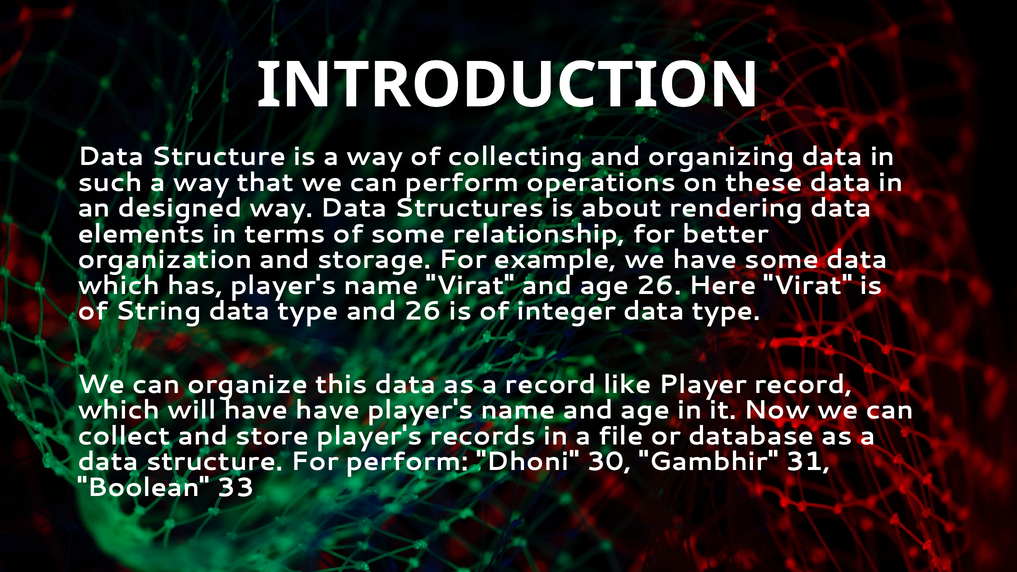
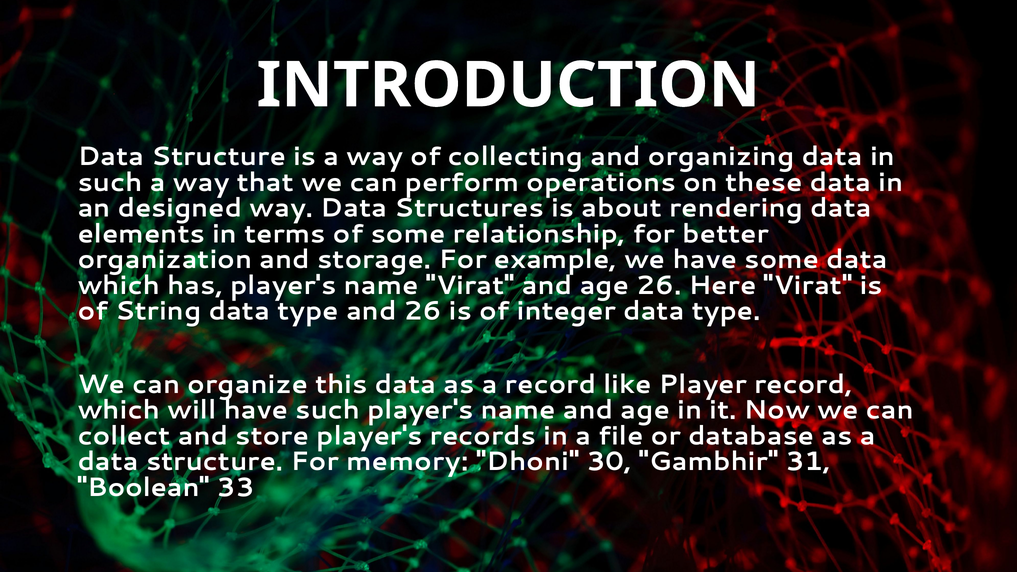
have have: have -> such (328, 410)
For perform: perform -> memory (407, 462)
